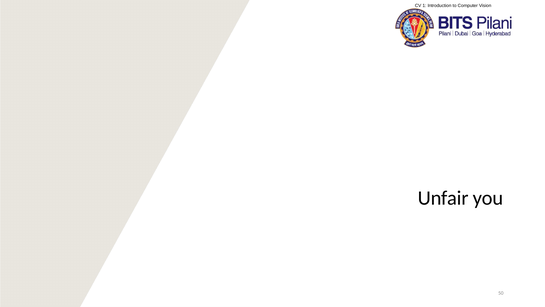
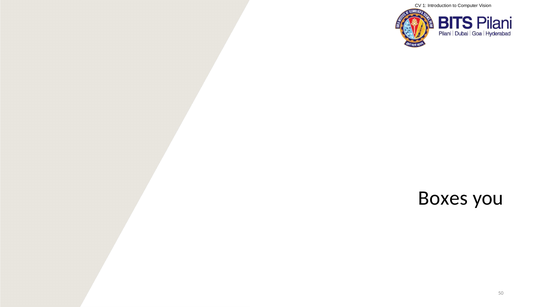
Unfair: Unfair -> Boxes (443, 198)
